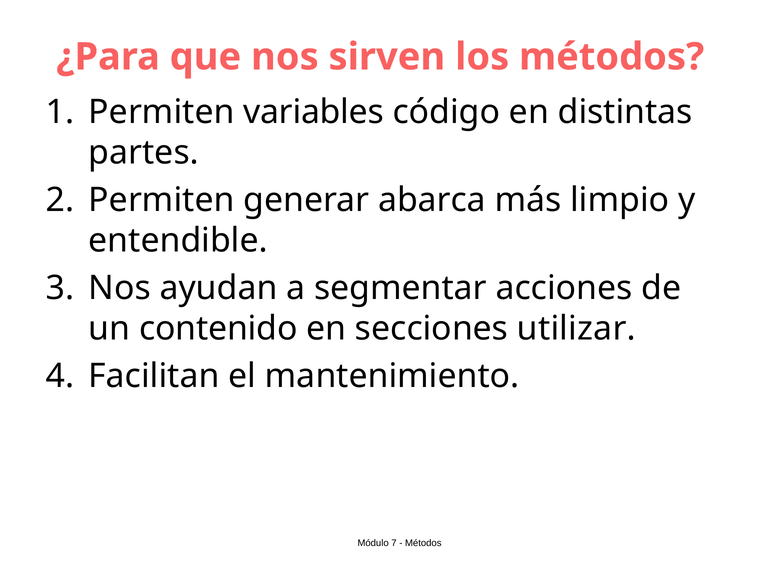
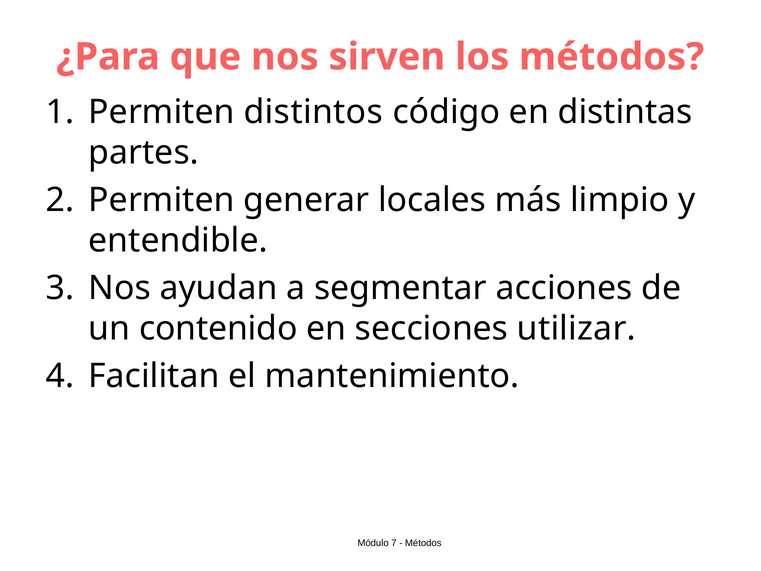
variables: variables -> distintos (313, 112)
abarca: abarca -> locales (432, 200)
